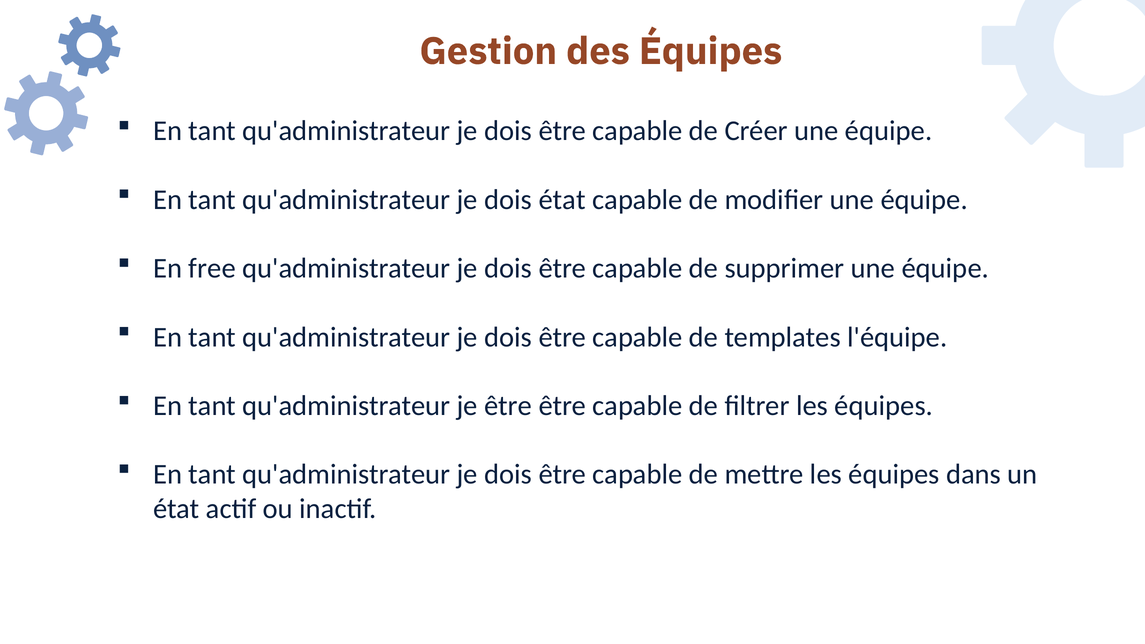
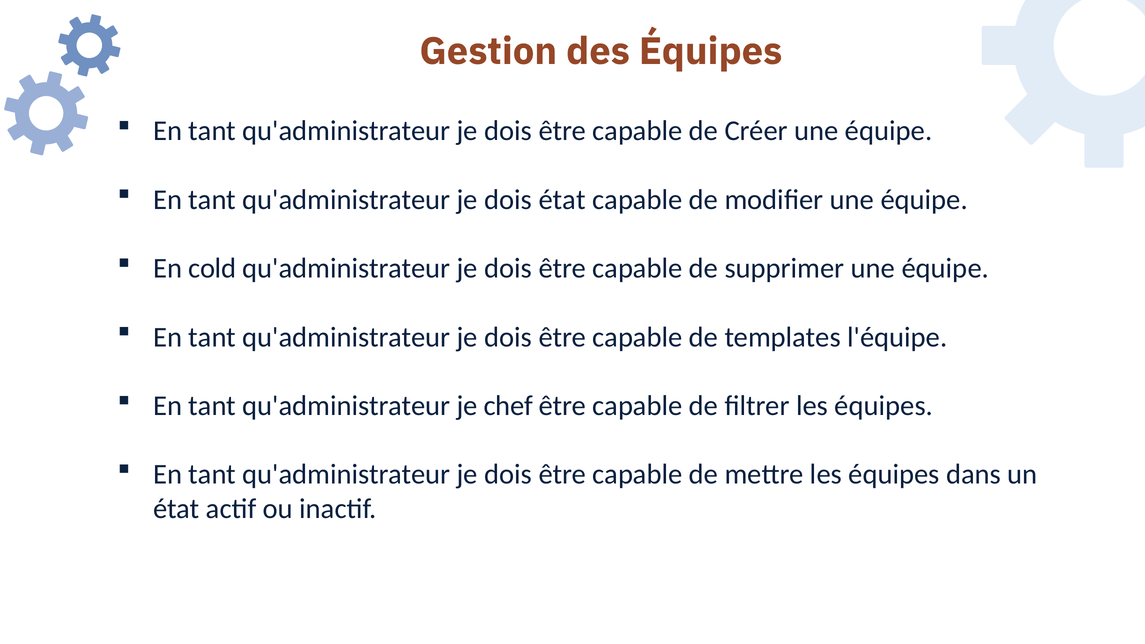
free: free -> cold (212, 268)
je être: être -> chef (508, 406)
